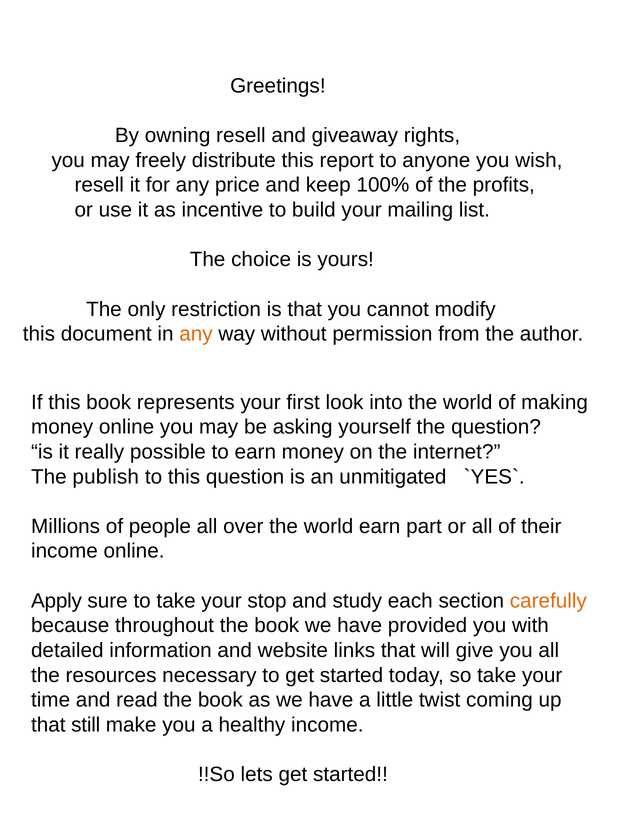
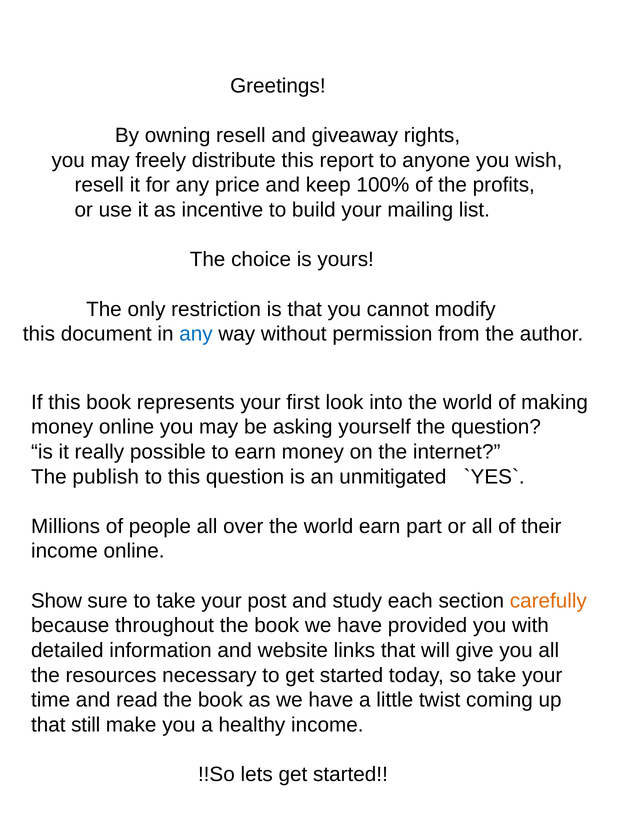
any colour: orange -> blue (196, 334)
Apply: Apply -> Show (56, 601)
stop: stop -> post (267, 601)
